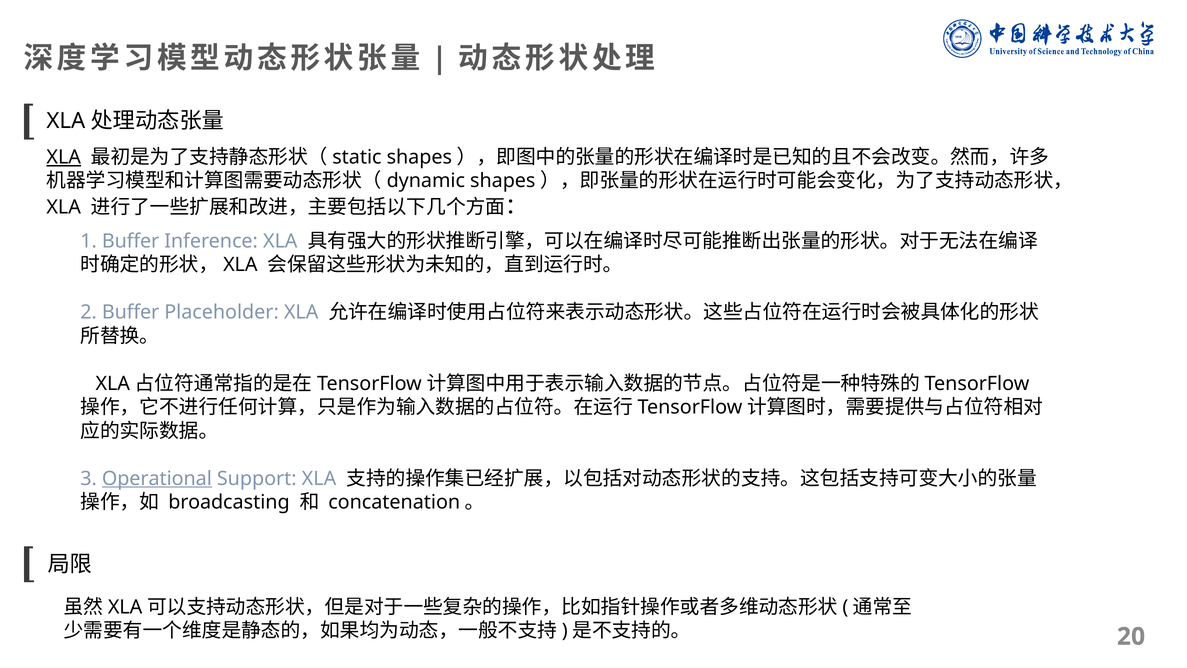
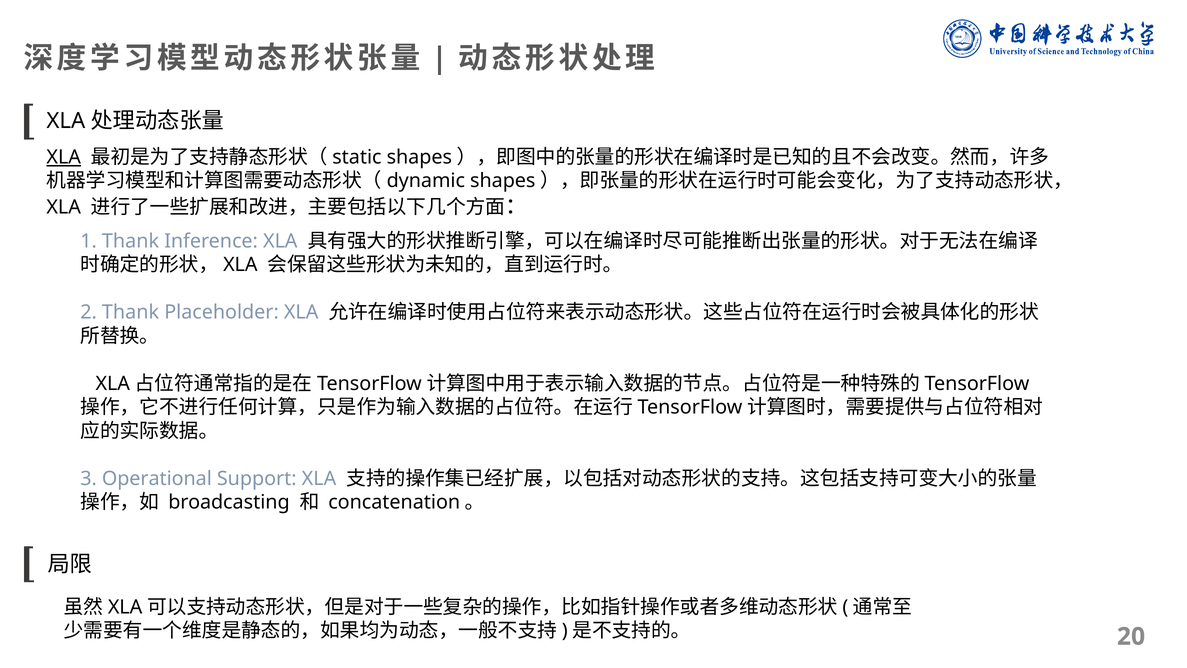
1 Buffer: Buffer -> Thank (131, 241)
2 Buffer: Buffer -> Thank (131, 312)
Operational underline: present -> none (157, 478)
